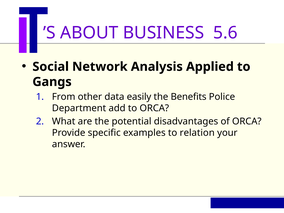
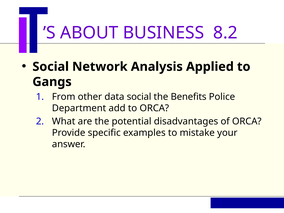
5.6: 5.6 -> 8.2 (225, 33)
data easily: easily -> social (139, 97)
relation: relation -> mistake (197, 133)
